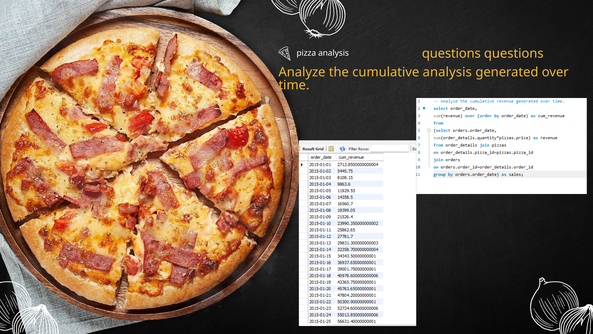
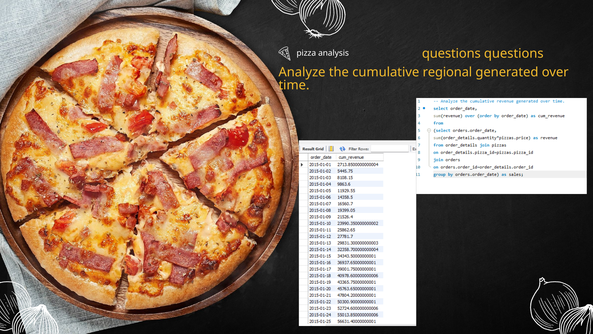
cumulative analysis: analysis -> regional (447, 72)
